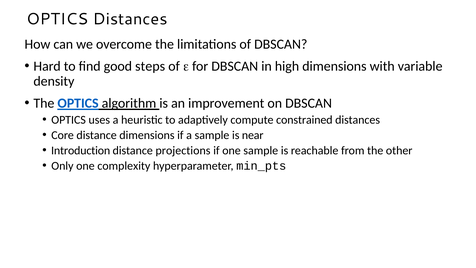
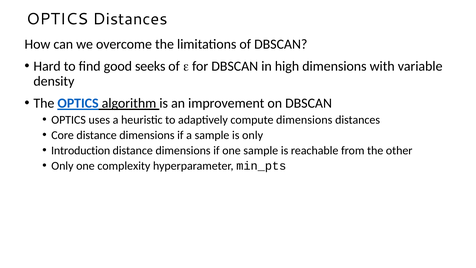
steps: steps -> seeks (150, 66)
compute constrained: constrained -> dimensions (304, 120)
is near: near -> only (253, 135)
projections: projections -> dimensions (183, 150)
